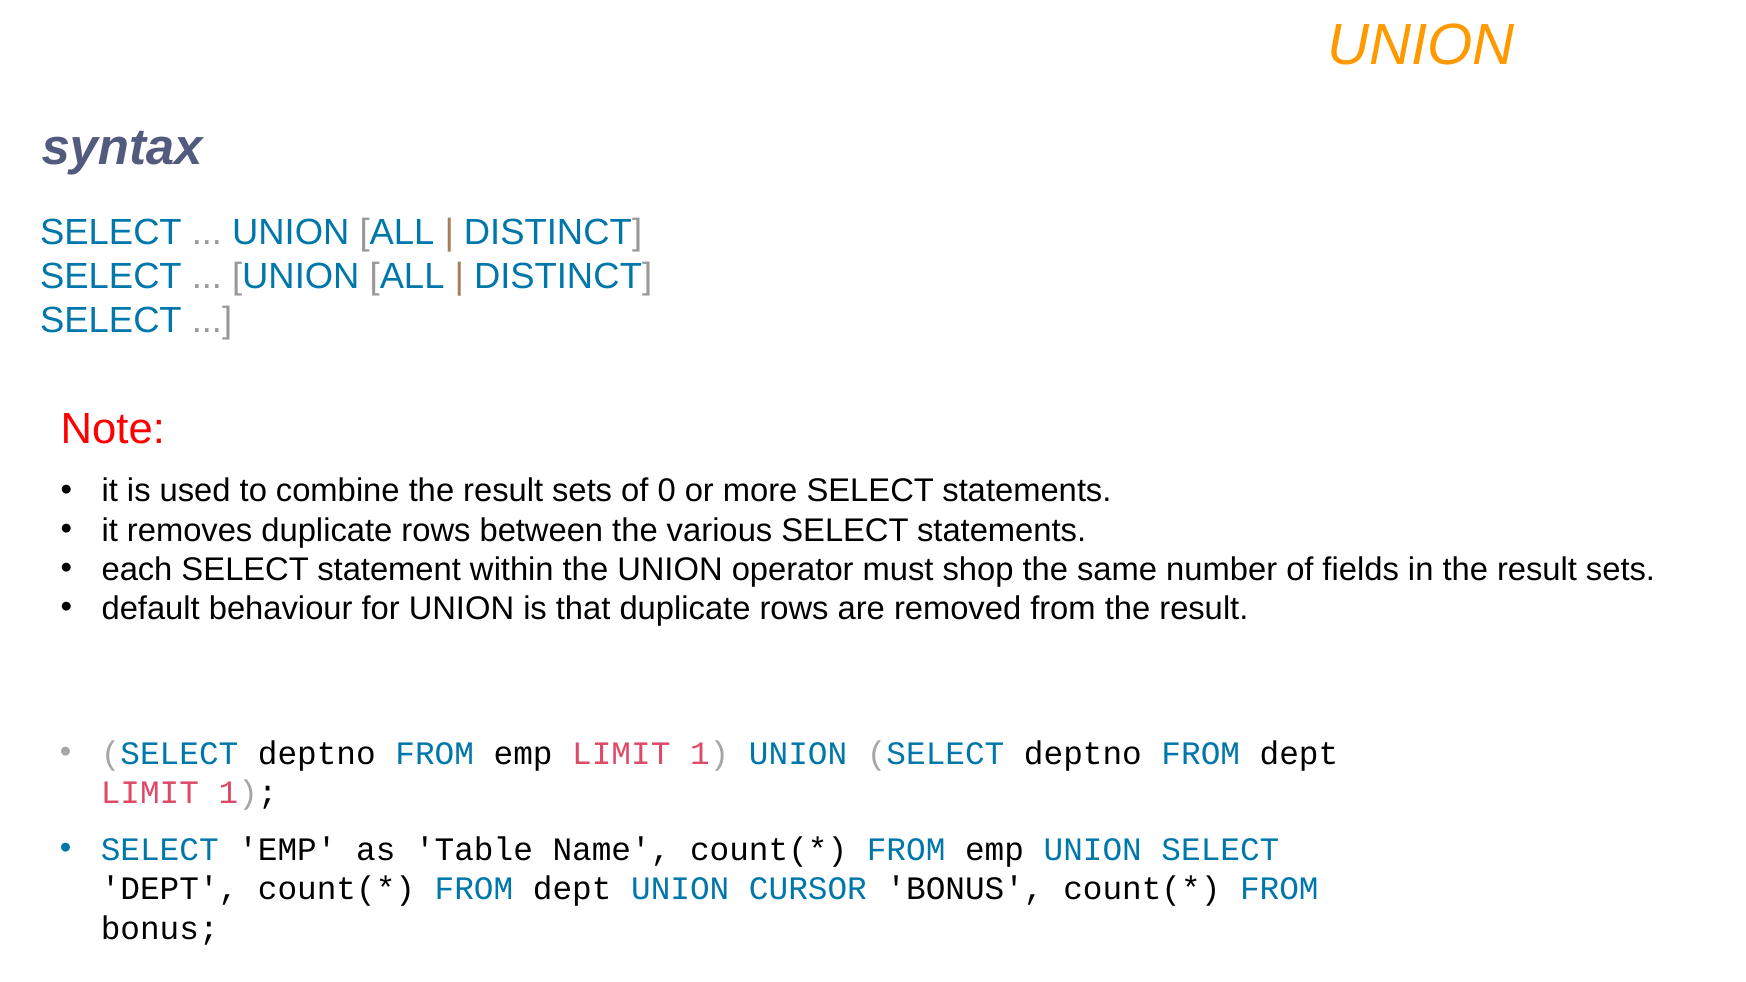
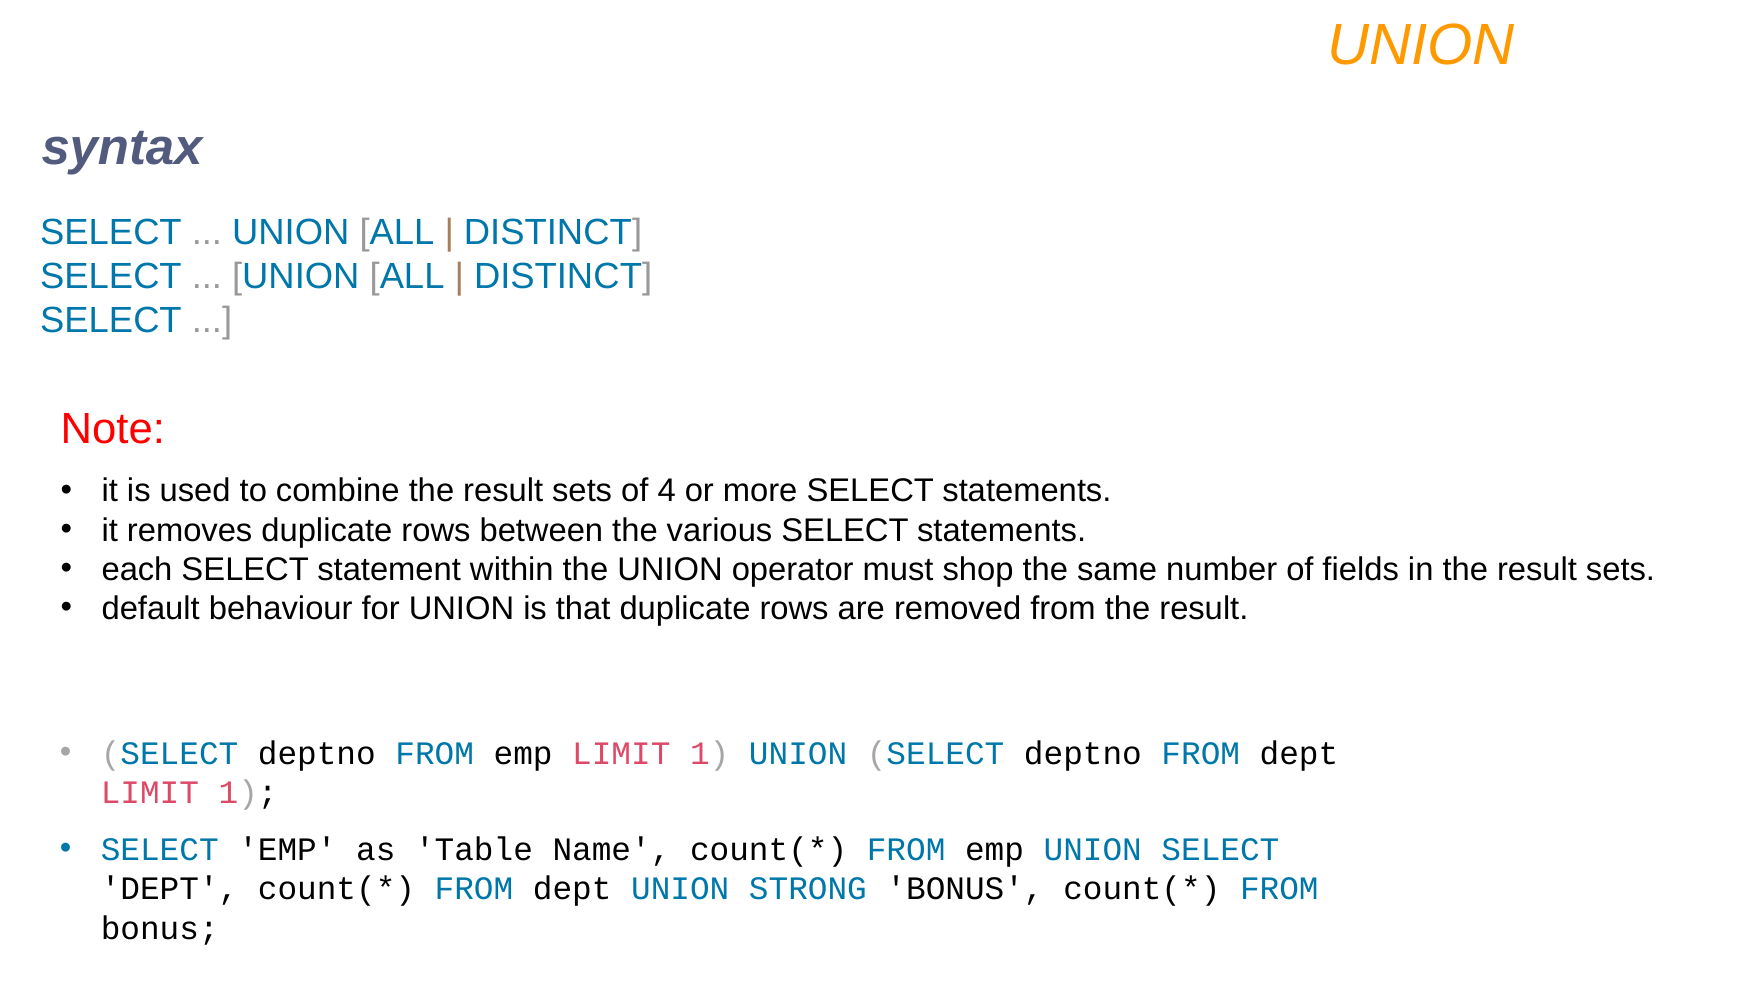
0: 0 -> 4 (667, 491)
CURSOR: CURSOR -> STRONG (808, 889)
